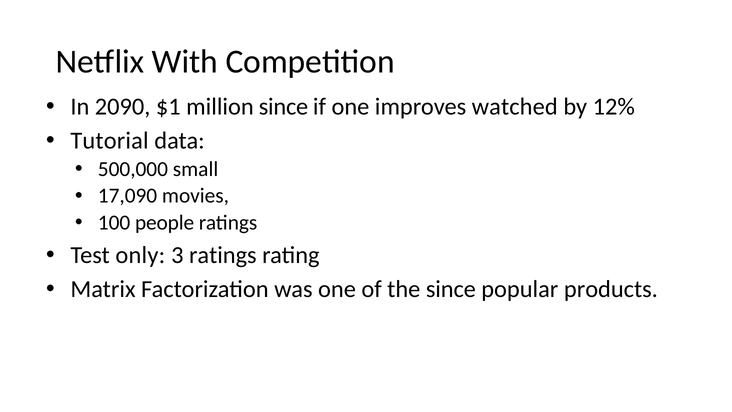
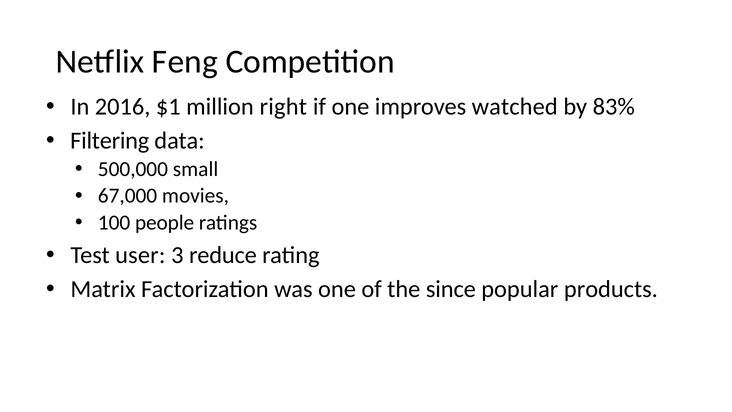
With: With -> Feng (185, 61)
2090: 2090 -> 2016 (123, 106)
million since: since -> right (283, 106)
12%: 12% -> 83% (614, 106)
Tutorial: Tutorial -> Filtering (110, 140)
17,090: 17,090 -> 67,000 (128, 196)
only: only -> user (140, 255)
3 ratings: ratings -> reduce (223, 255)
